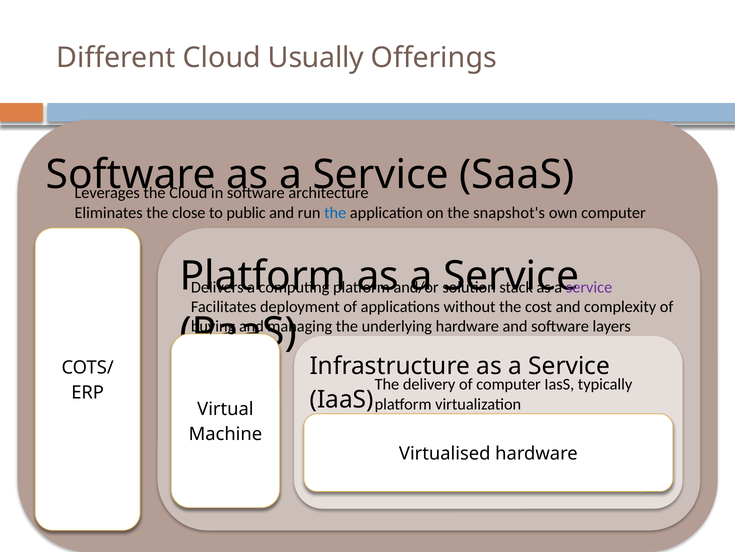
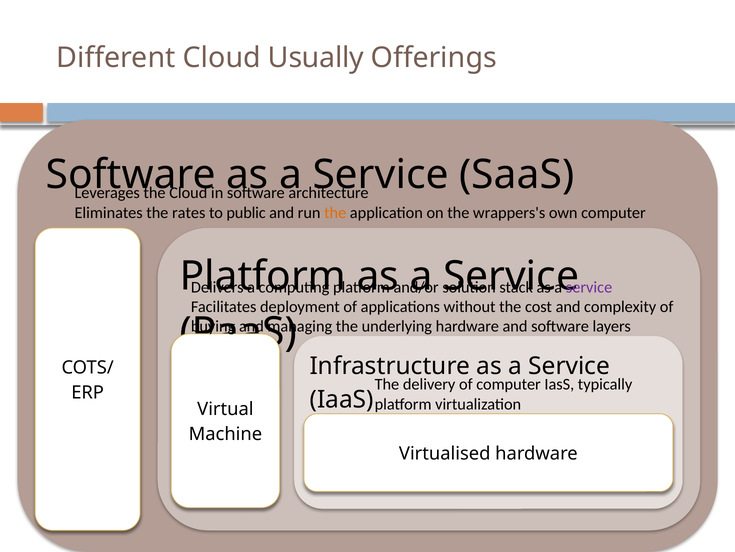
close: close -> rates (189, 212)
the colour: blue -> orange (335, 212)
snapshot's: snapshot's -> wrappers's (509, 212)
